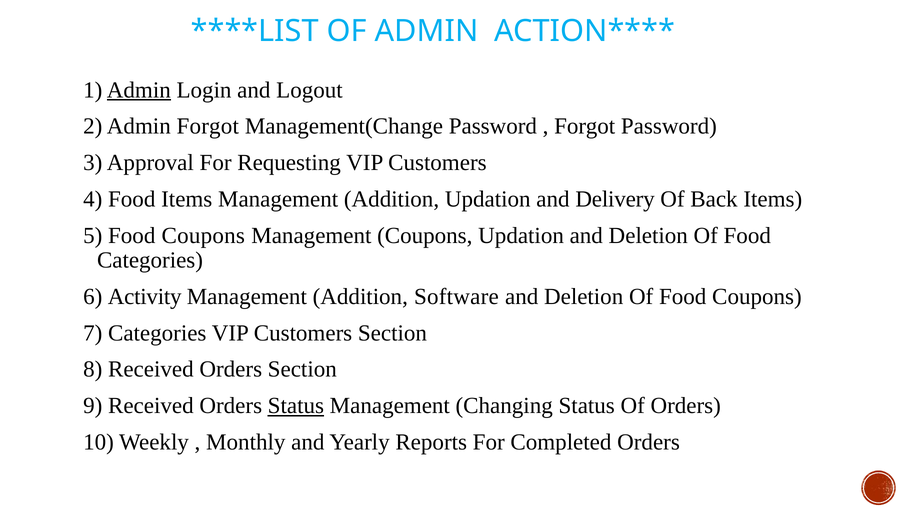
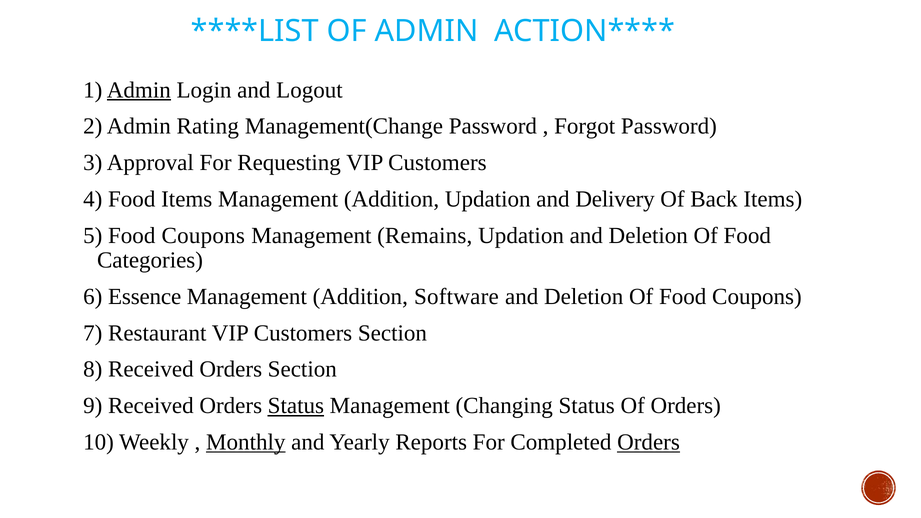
Admin Forgot: Forgot -> Rating (208, 126)
Management Coupons: Coupons -> Remains (425, 235)
Activity: Activity -> Essence (145, 297)
7 Categories: Categories -> Restaurant (157, 333)
Monthly underline: none -> present (246, 442)
Orders underline: none -> present (649, 442)
